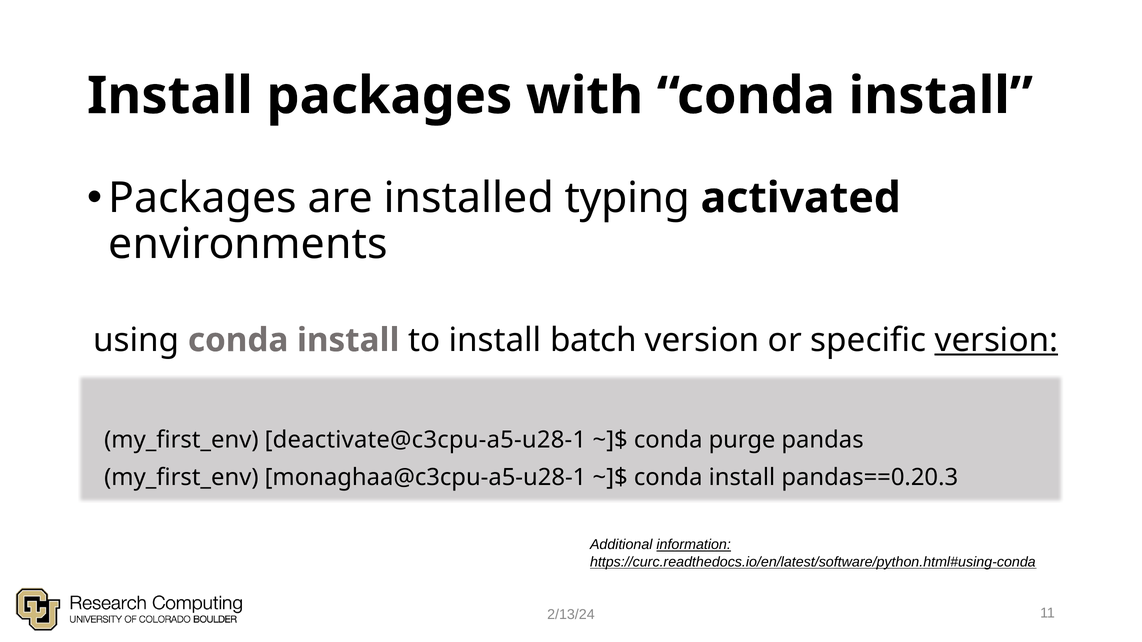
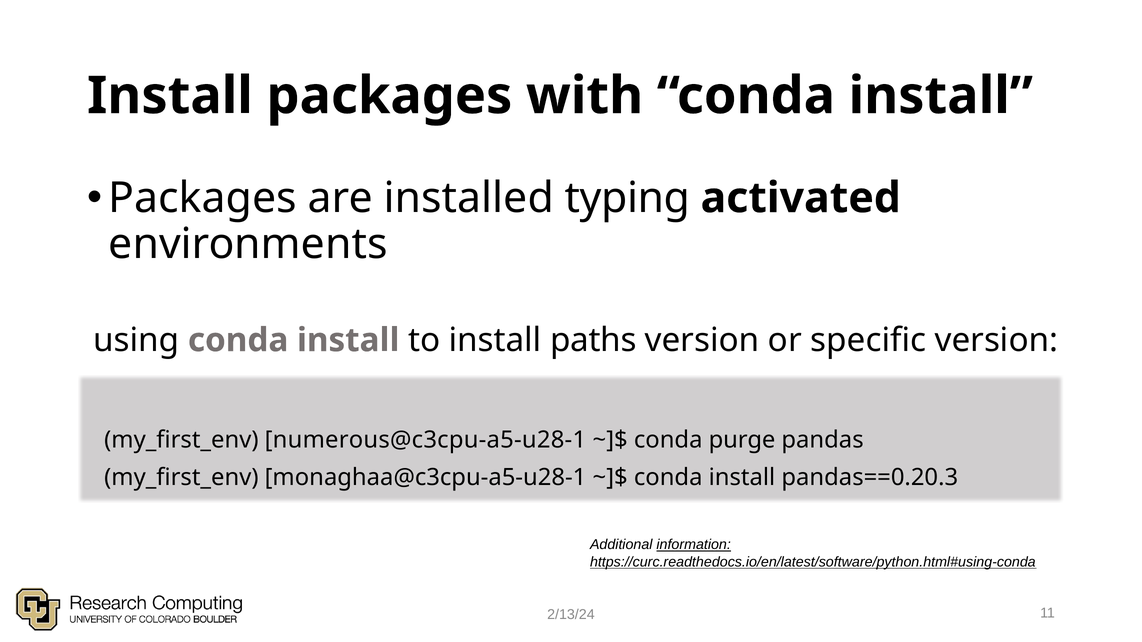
batch: batch -> paths (593, 340)
version underline: present -> none (996, 340)
deactivate@c3cpu-a5-u28-1: deactivate@c3cpu-a5-u28-1 -> numerous@c3cpu-a5-u28-1 (425, 440)
